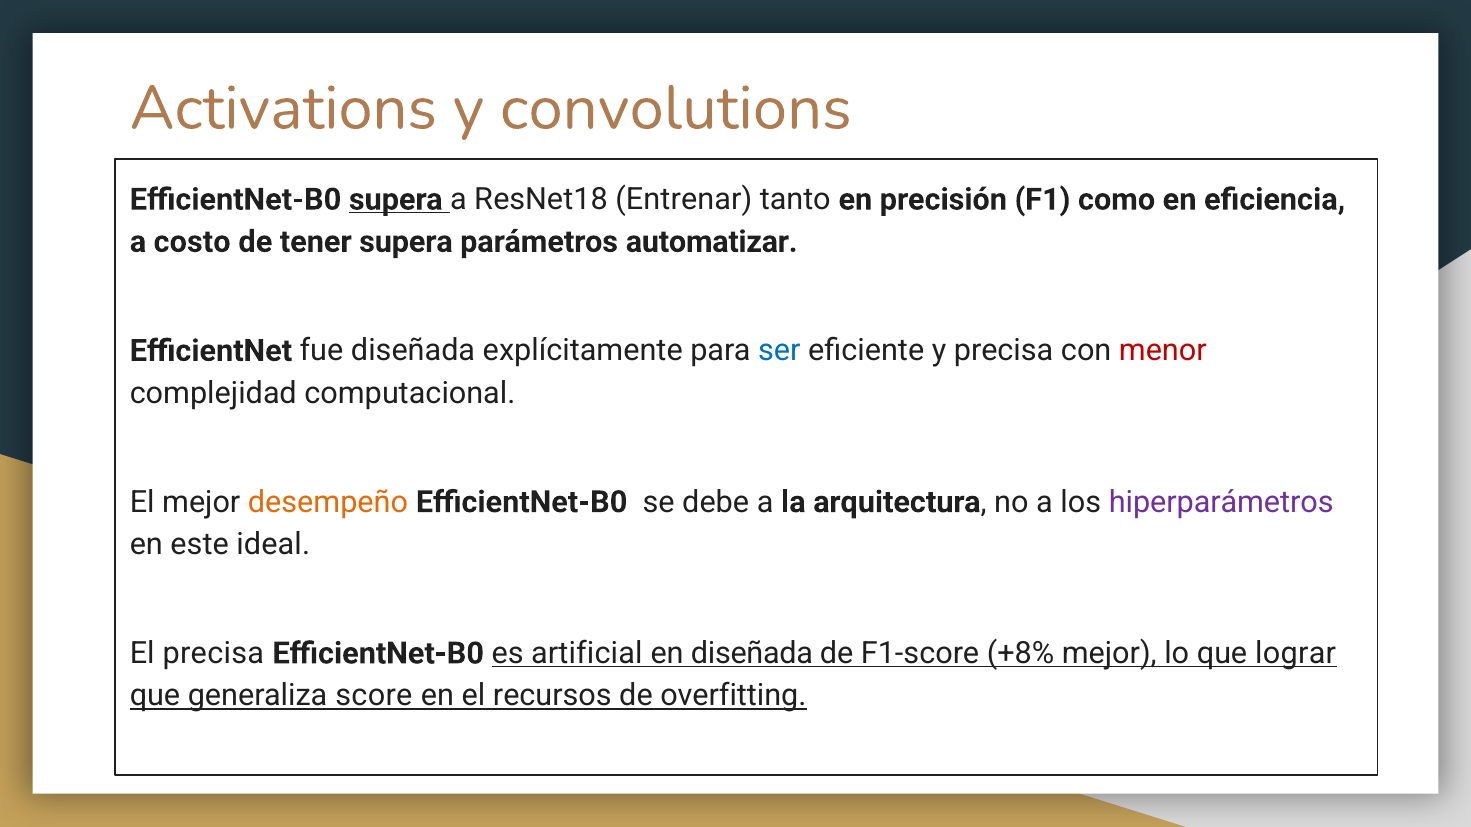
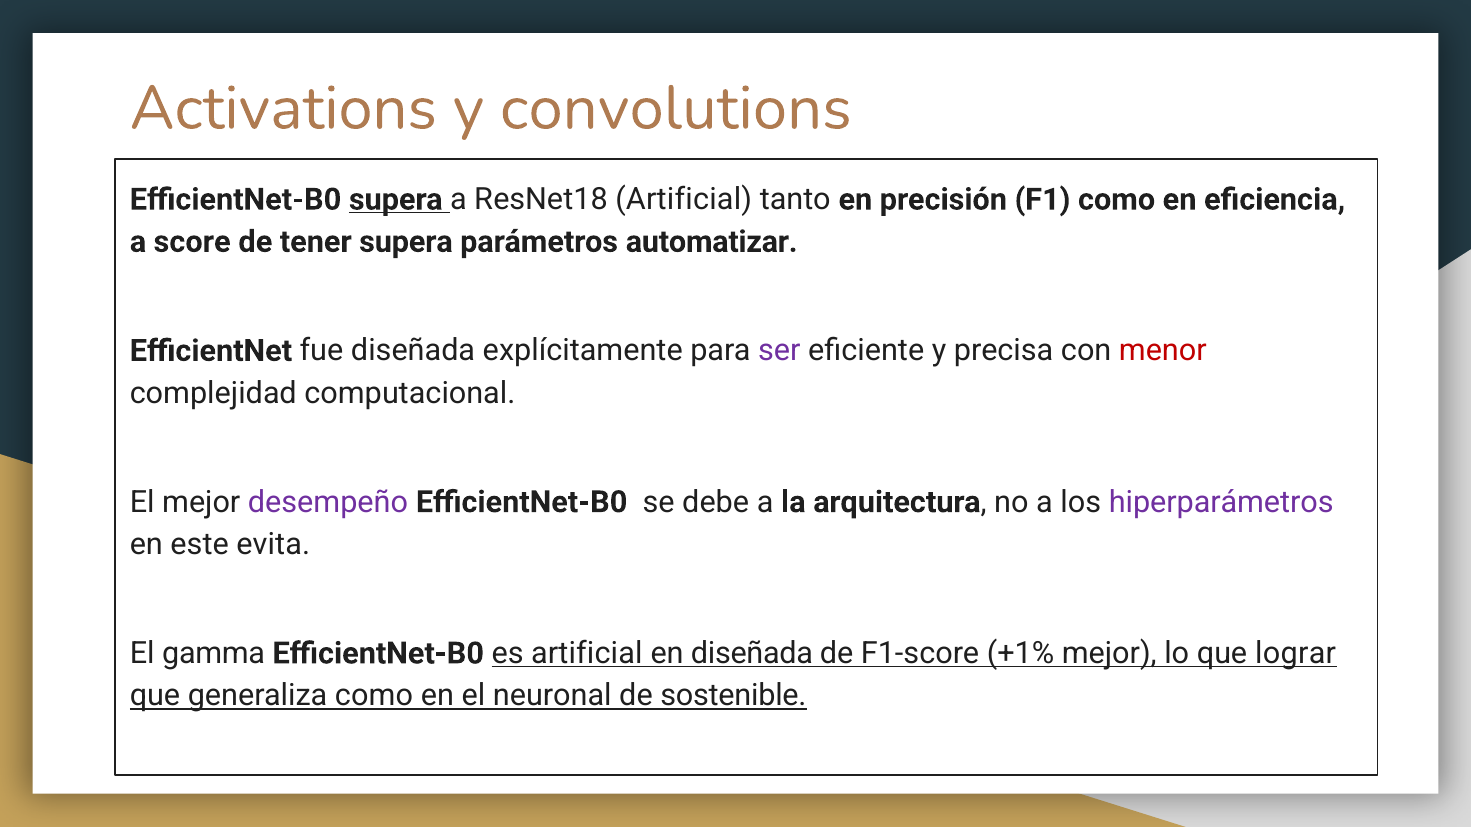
ResNet18 Entrenar: Entrenar -> Artificial (684, 200)
costo: costo -> score (192, 242)
ser colour: blue -> purple (779, 351)
desempeño colour: orange -> purple (328, 502)
ideal: ideal -> evita (273, 545)
El precisa: precisa -> gamma (214, 654)
+8%: +8% -> +1% (1021, 654)
generaliza score: score -> como (374, 696)
recursos: recursos -> neuronal (552, 696)
overfitting: overfitting -> sostenible (733, 696)
